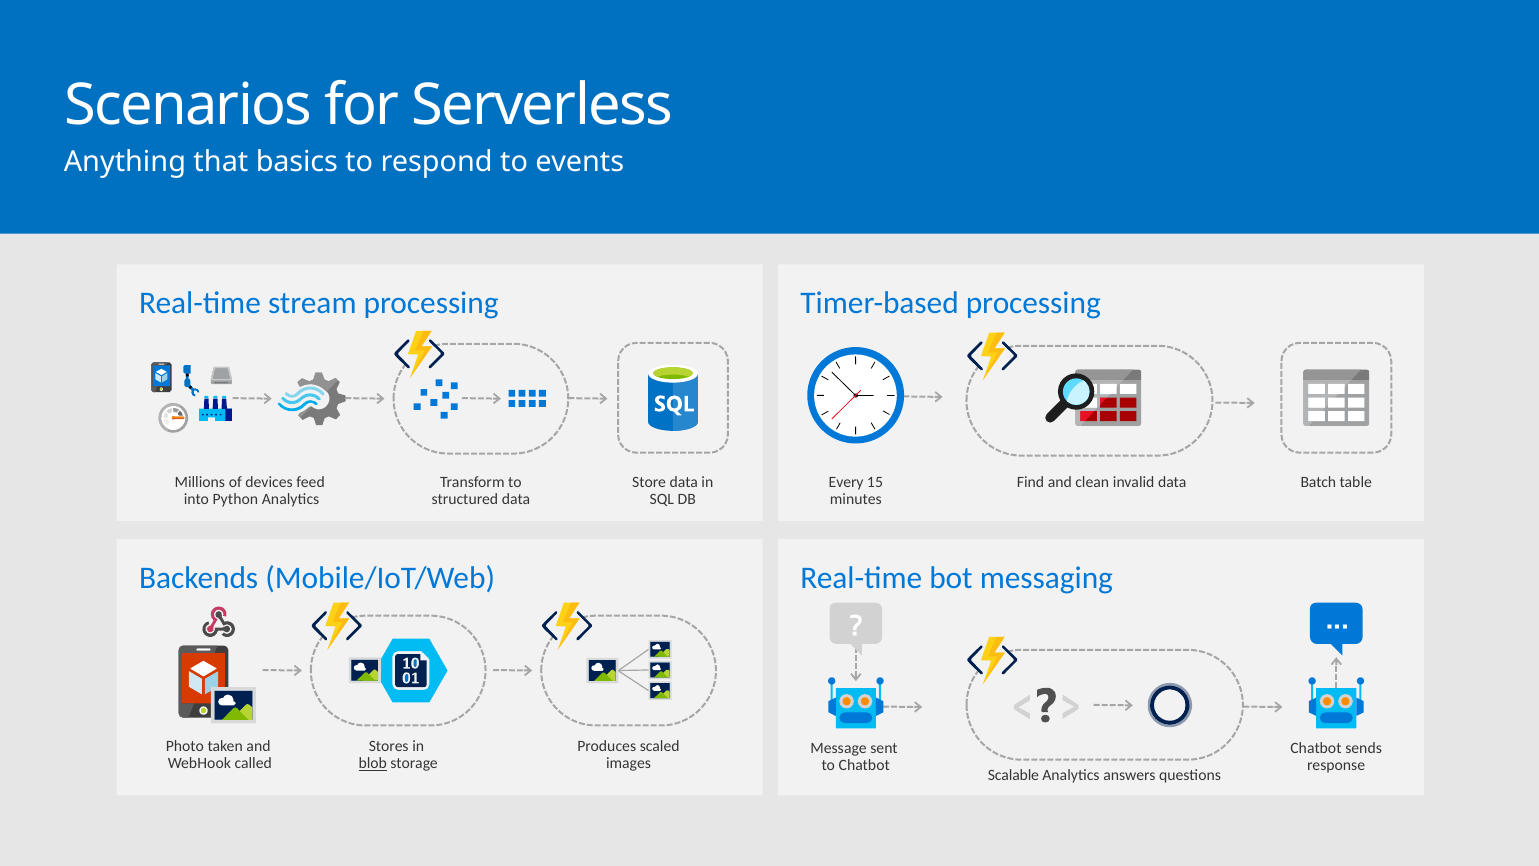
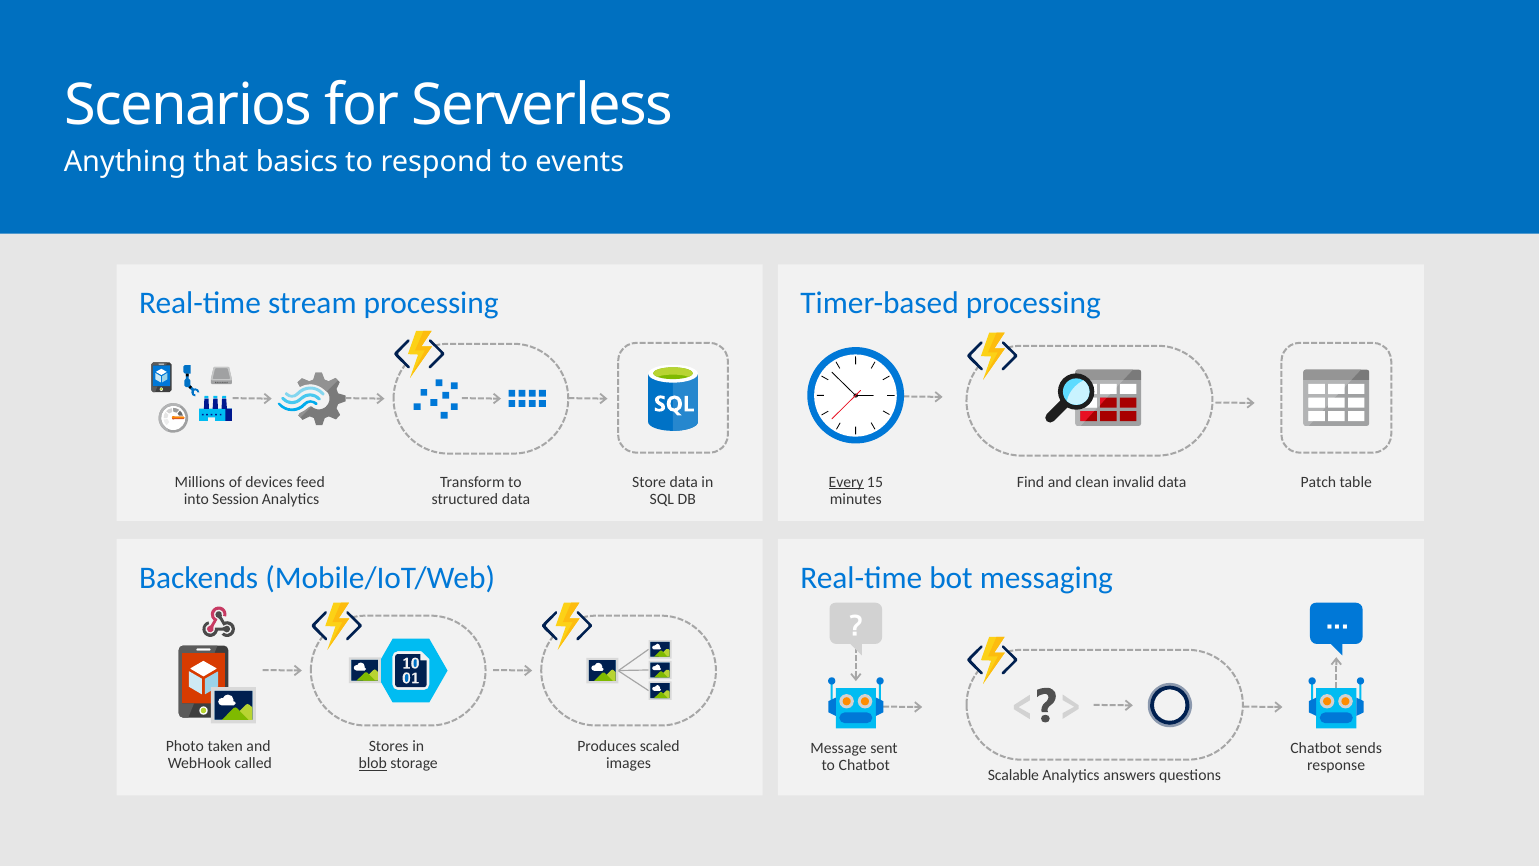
Every underline: none -> present (846, 482)
Batch: Batch -> Patch (1318, 482)
Python: Python -> Session (236, 499)
